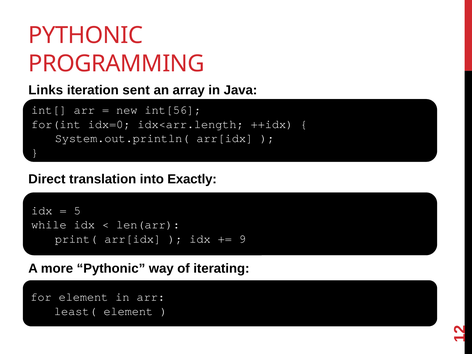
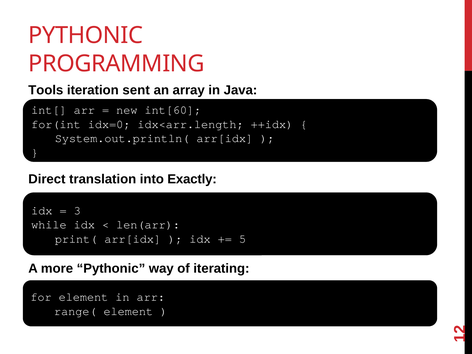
Links: Links -> Tools (46, 90)
int[56: int[56 -> int[60 (173, 110)
5: 5 -> 3 (77, 210)
9: 9 -> 5 (242, 239)
least(: least( -> range( (75, 311)
